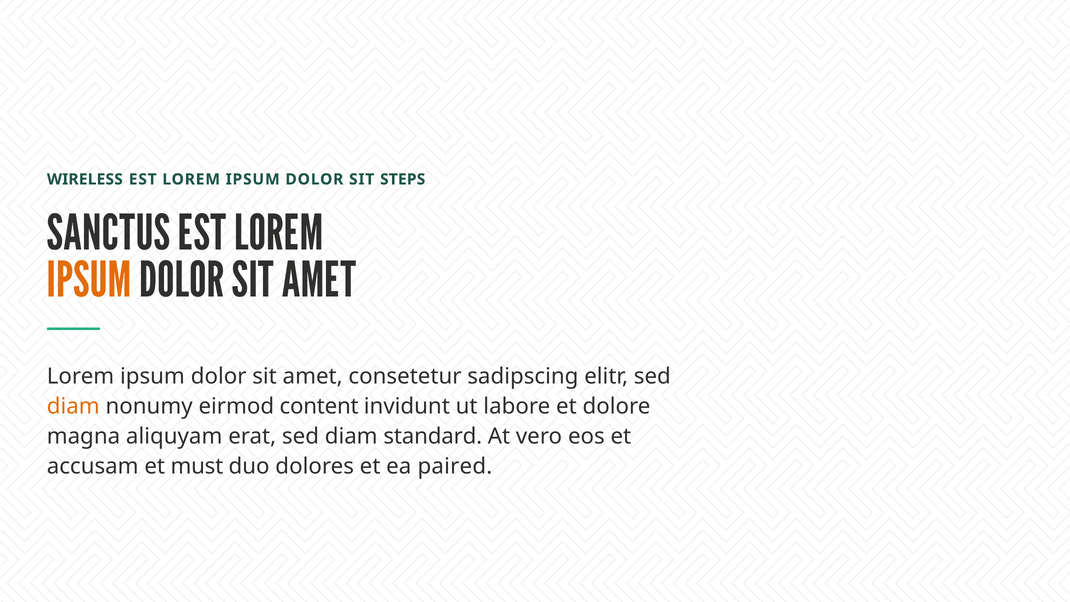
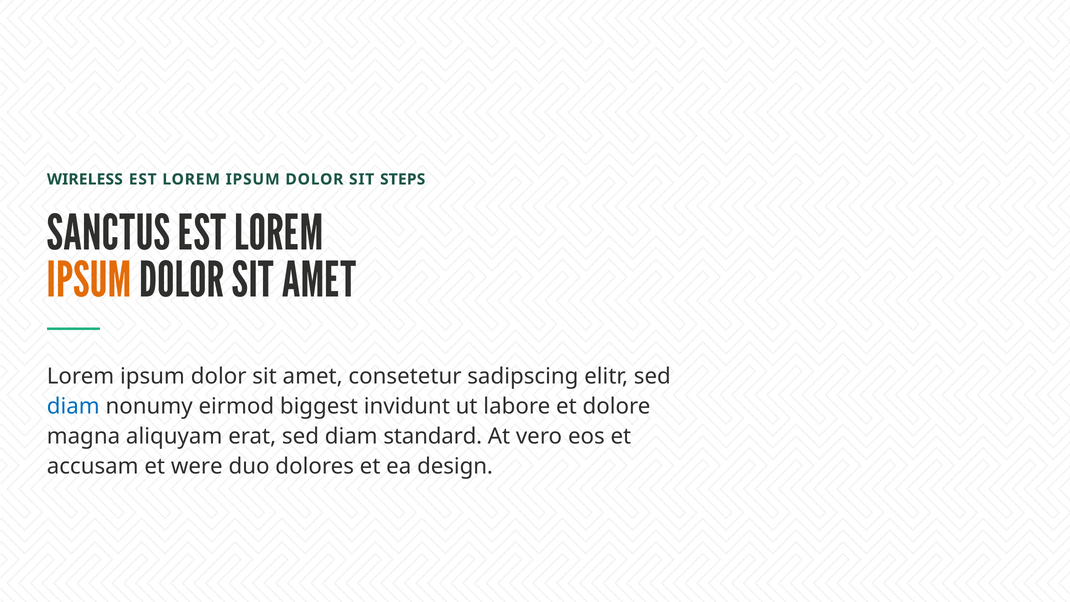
diam colour: orange -> blue (73, 406)
content: content -> biggest (319, 406)
must: must -> were (197, 466)
paired: paired -> design (455, 466)
